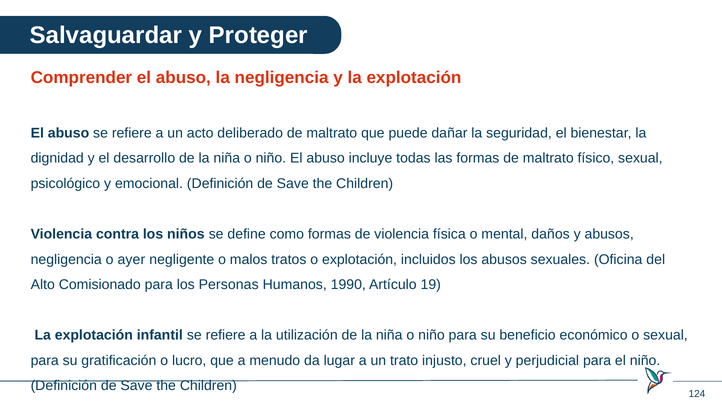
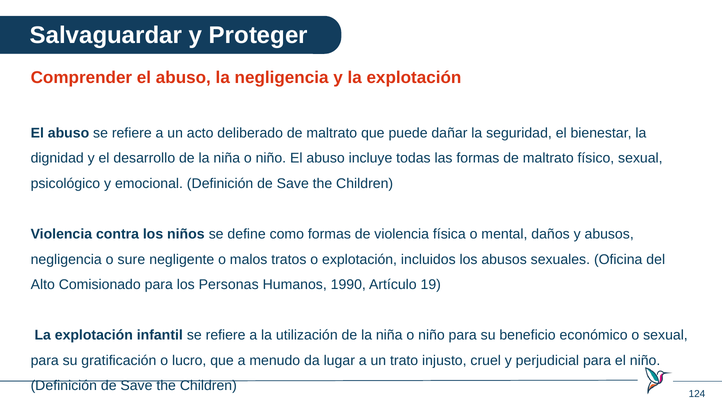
ayer: ayer -> sure (131, 259)
